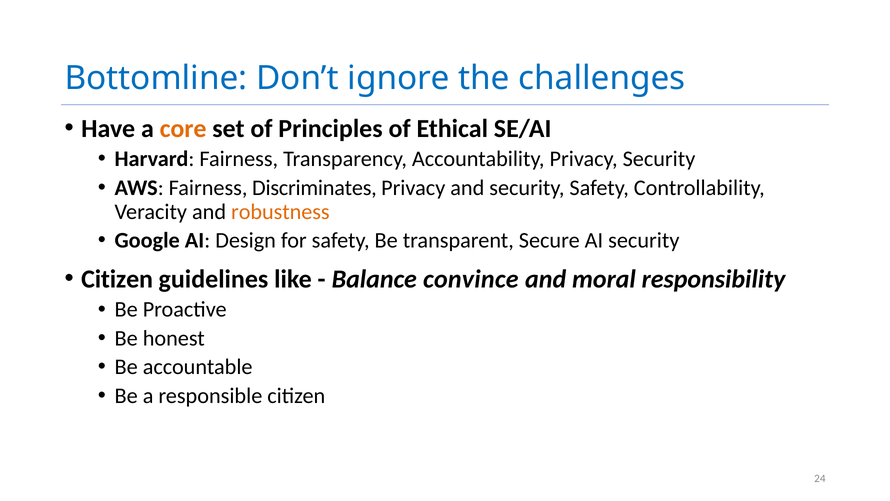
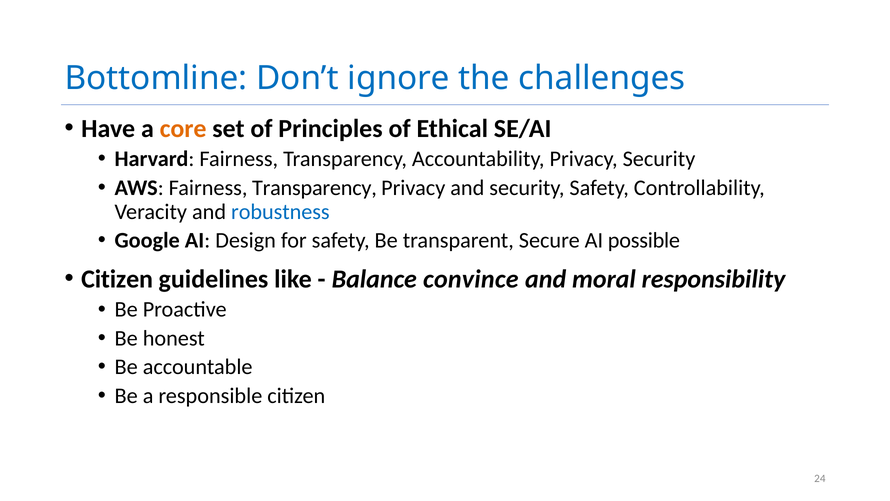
AWS Fairness Discriminates: Discriminates -> Transparency (314, 188)
robustness colour: orange -> blue (280, 212)
AI security: security -> possible (644, 240)
